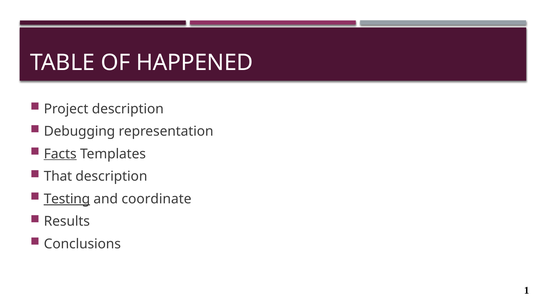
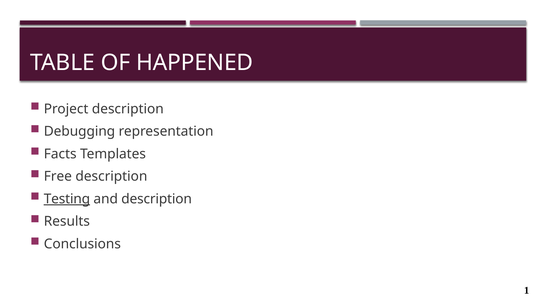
Facts underline: present -> none (60, 154)
That: That -> Free (58, 176)
and coordinate: coordinate -> description (157, 199)
